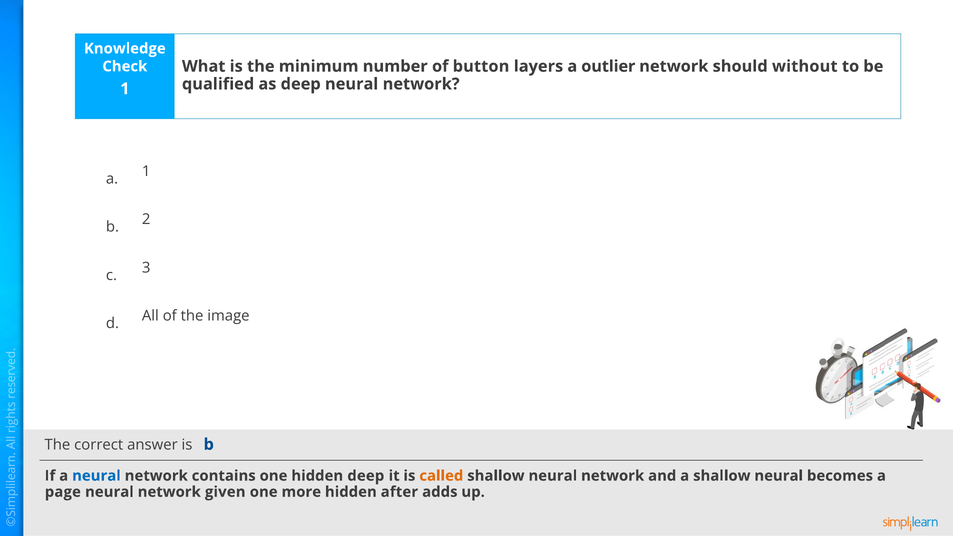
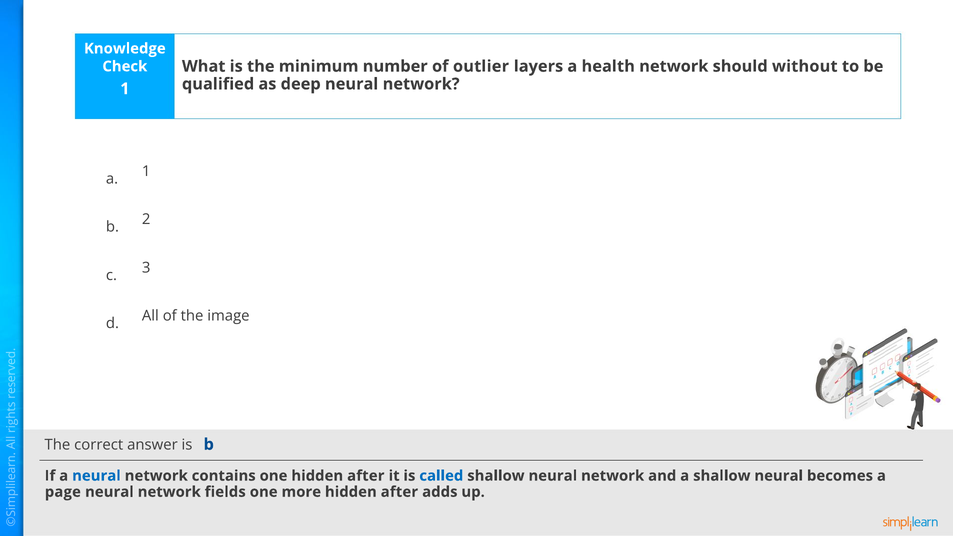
button: button -> outlier (481, 66)
outlier: outlier -> health (608, 66)
one hidden deep: deep -> after (366, 476)
called colour: orange -> blue (441, 476)
given: given -> fields (225, 492)
